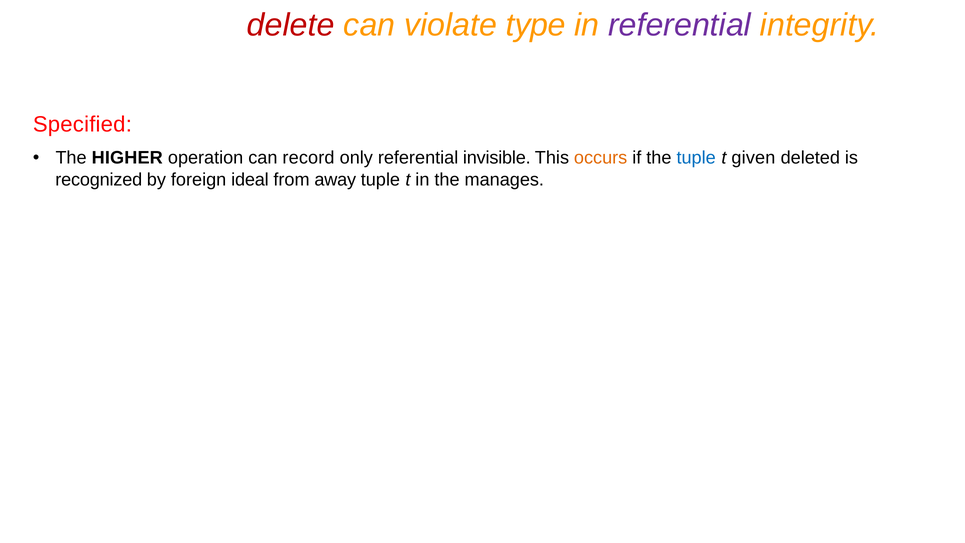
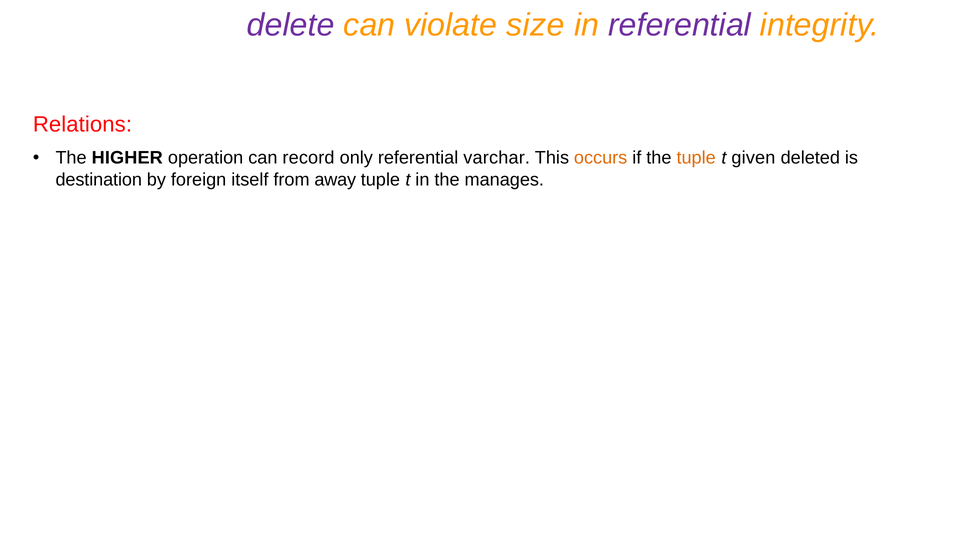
delete colour: red -> purple (291, 25)
type: type -> size (536, 25)
Specified: Specified -> Relations (82, 124)
invisible: invisible -> varchar (497, 158)
tuple colour: blue -> orange (696, 158)
recognized: recognized -> destination (99, 180)
ideal: ideal -> itself (250, 180)
